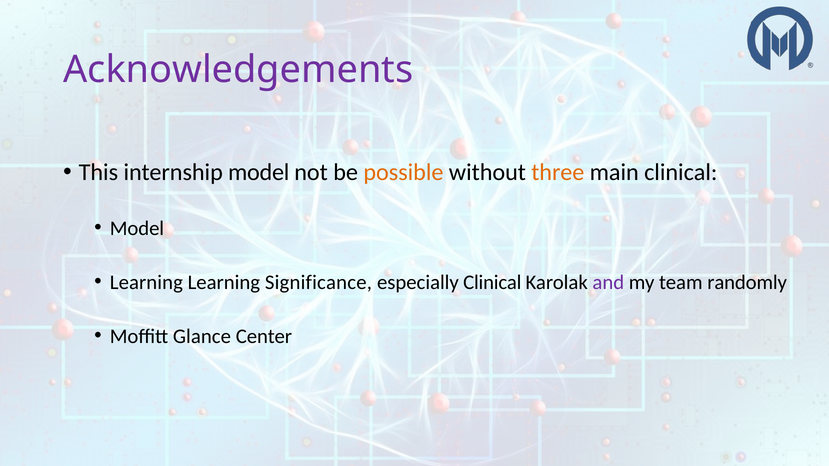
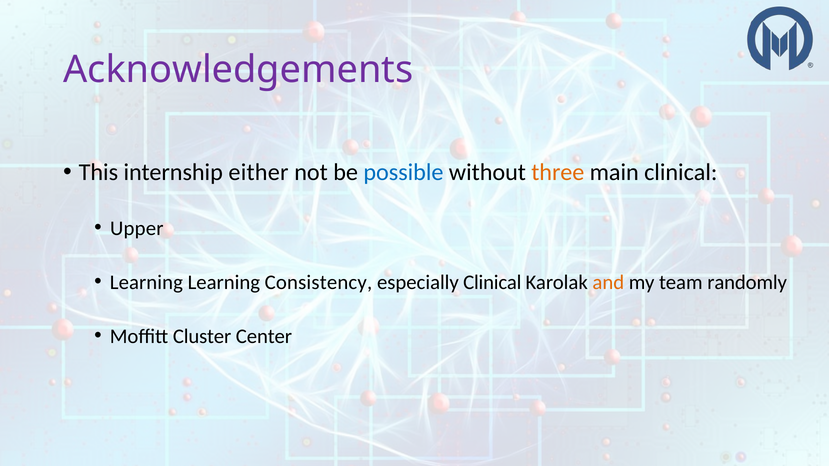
internship model: model -> either (258, 172)
possible colour: orange -> blue (403, 172)
Model: Model -> Upper (137, 228)
Significance: Significance -> Consistency (318, 282)
and colour: purple -> orange (608, 282)
Glance: Glance -> Cluster (202, 336)
